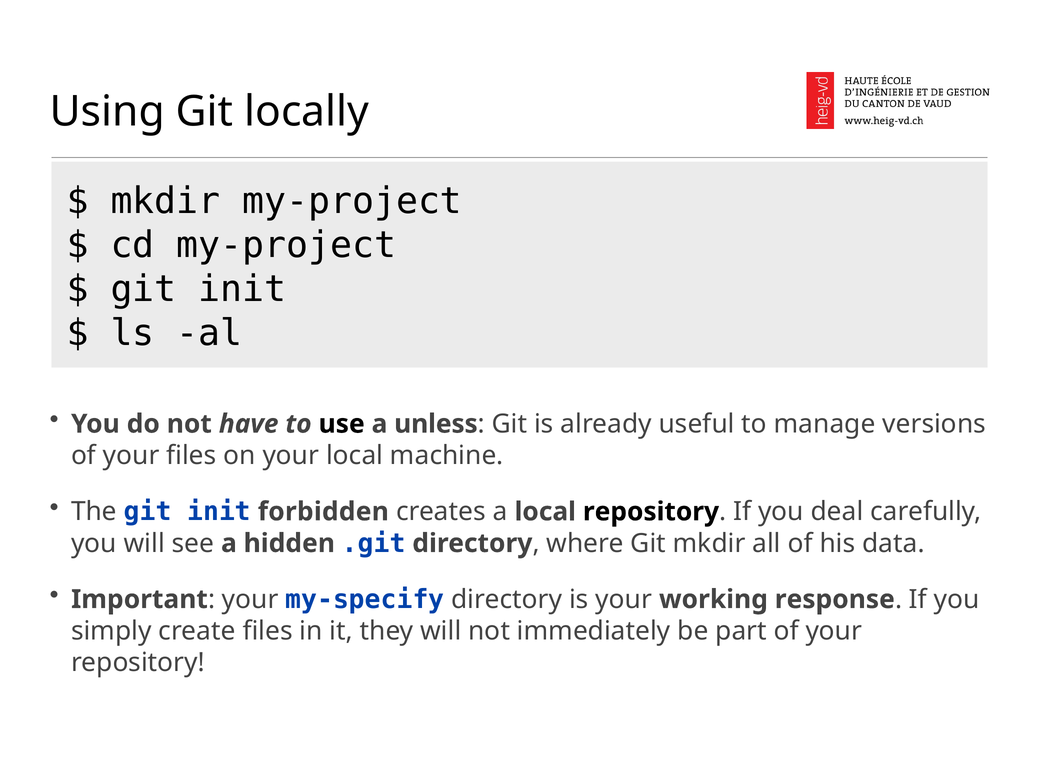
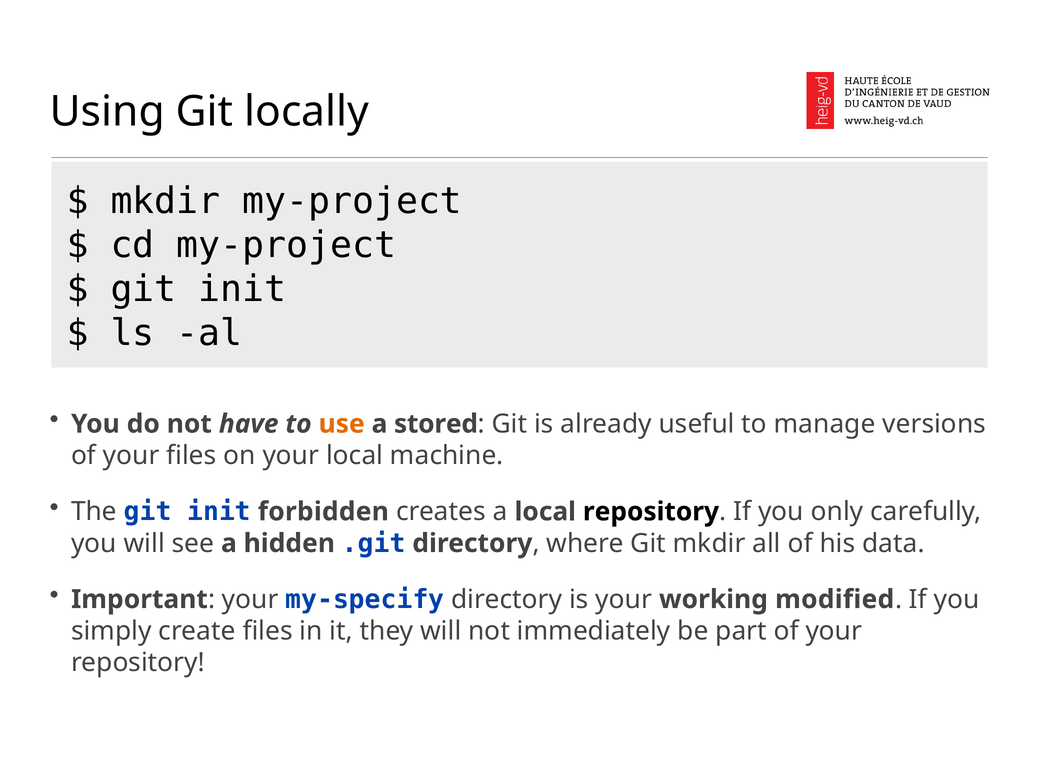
use colour: black -> orange (342, 424)
unless: unless -> stored (436, 424)
deal: deal -> only (837, 511)
response: response -> modified (835, 599)
